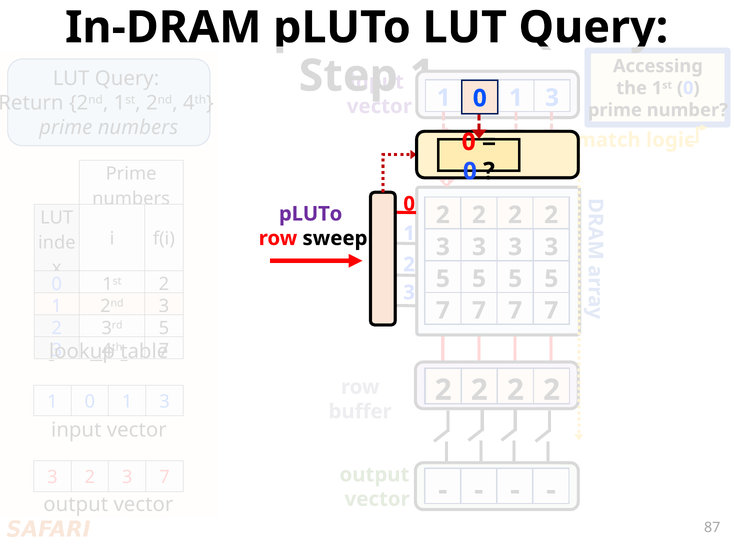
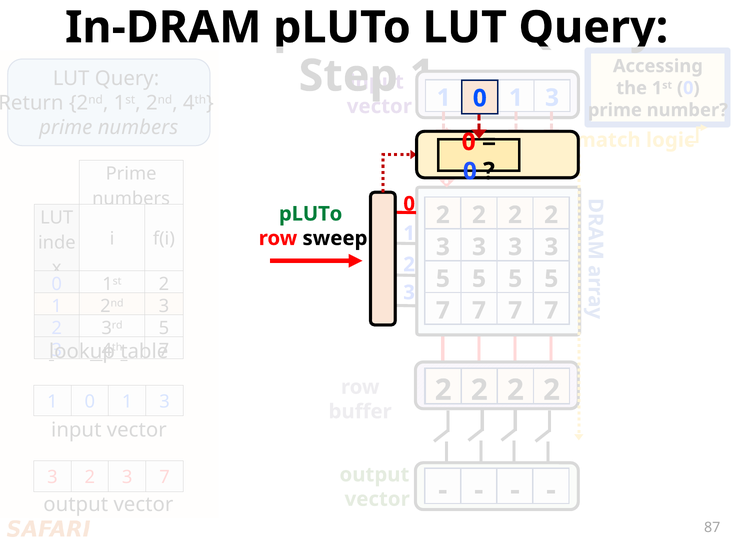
pLUTo colour: purple -> green (311, 214)
